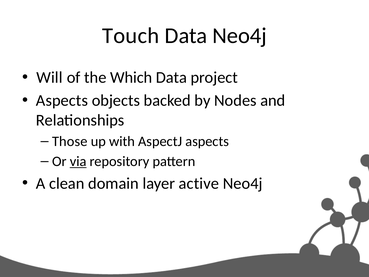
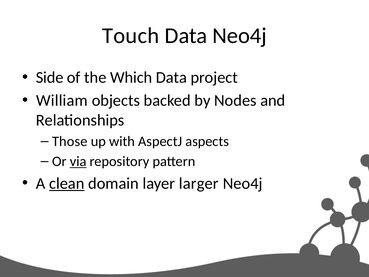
Will: Will -> Side (50, 77)
Aspects: Aspects -> William (62, 100)
clean underline: none -> present (67, 183)
active: active -> larger (199, 183)
